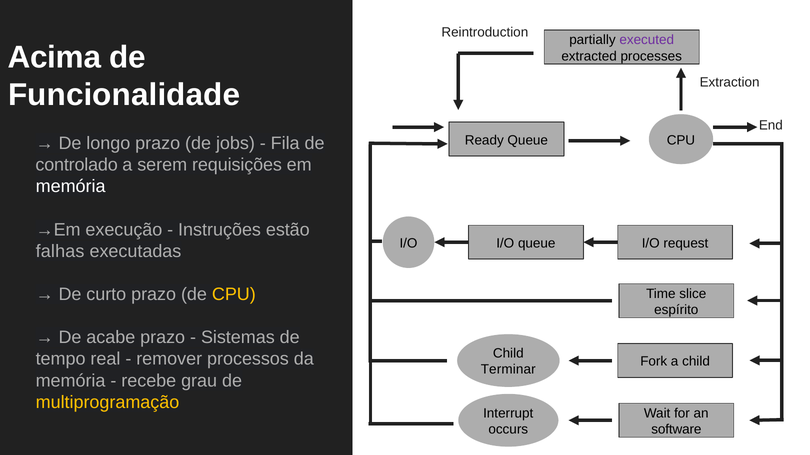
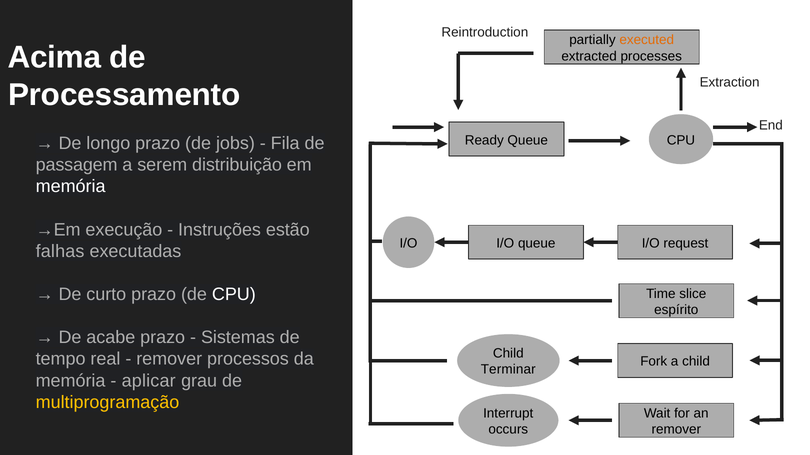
executed colour: purple -> orange (647, 40)
Funcionalidade: Funcionalidade -> Processamento (124, 95)
controlado: controlado -> passagem (77, 165)
requisições: requisições -> distribuição (237, 165)
CPU colour: yellow -> white (234, 295)
recebe: recebe -> aplicar (149, 381)
software: software -> remover (676, 430)
